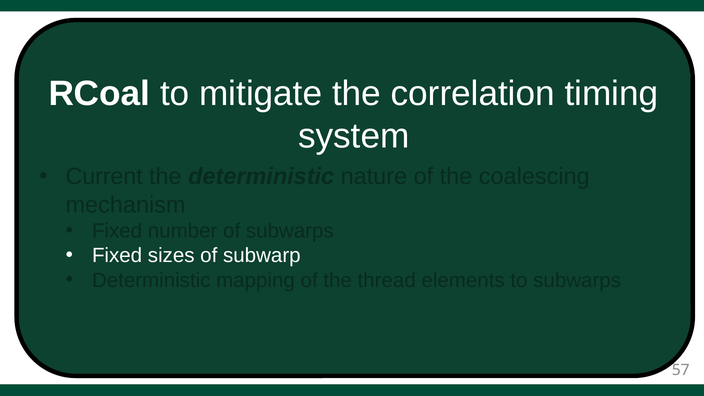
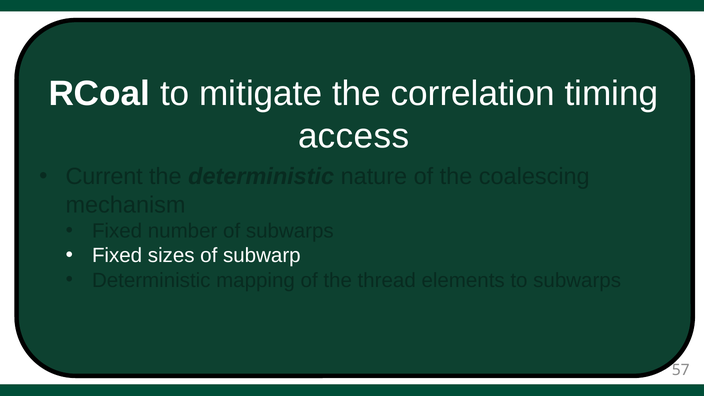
system: system -> access (354, 136)
